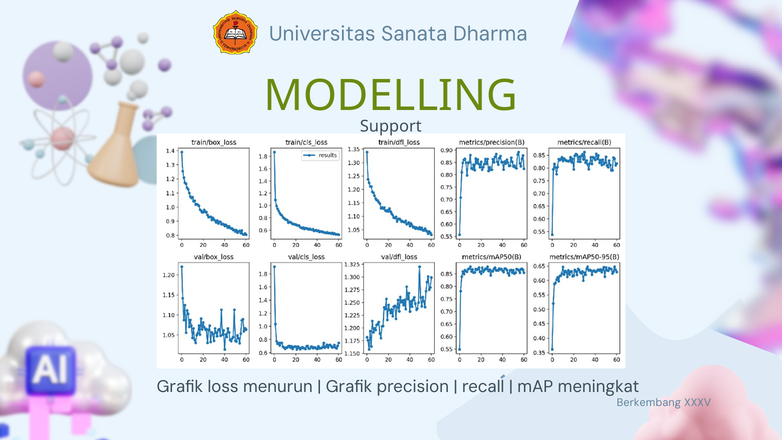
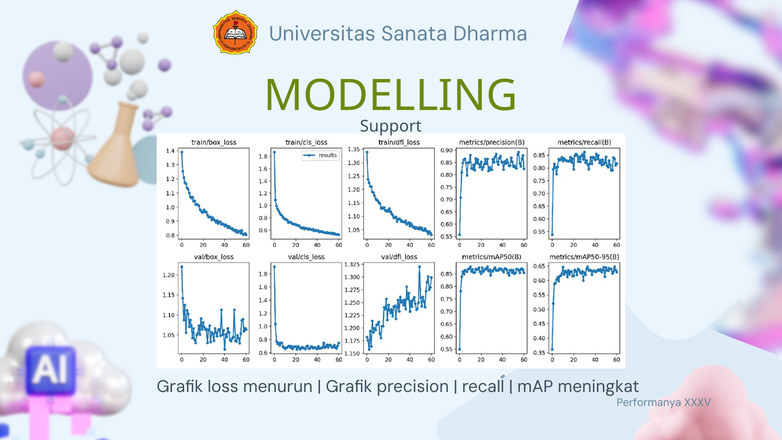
Berkembang: Berkembang -> Performanya (649, 403)
